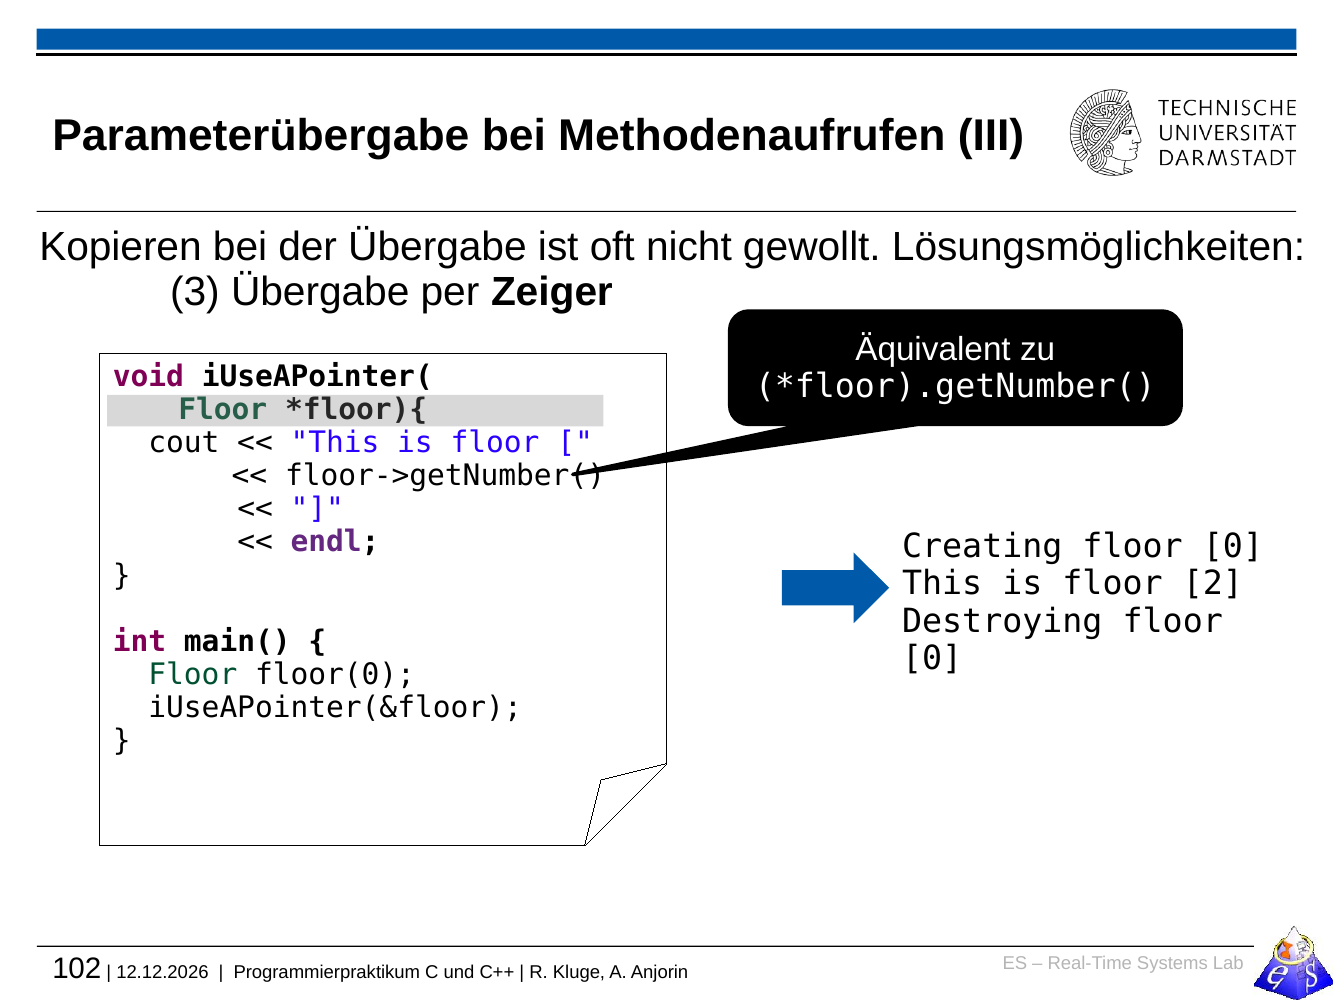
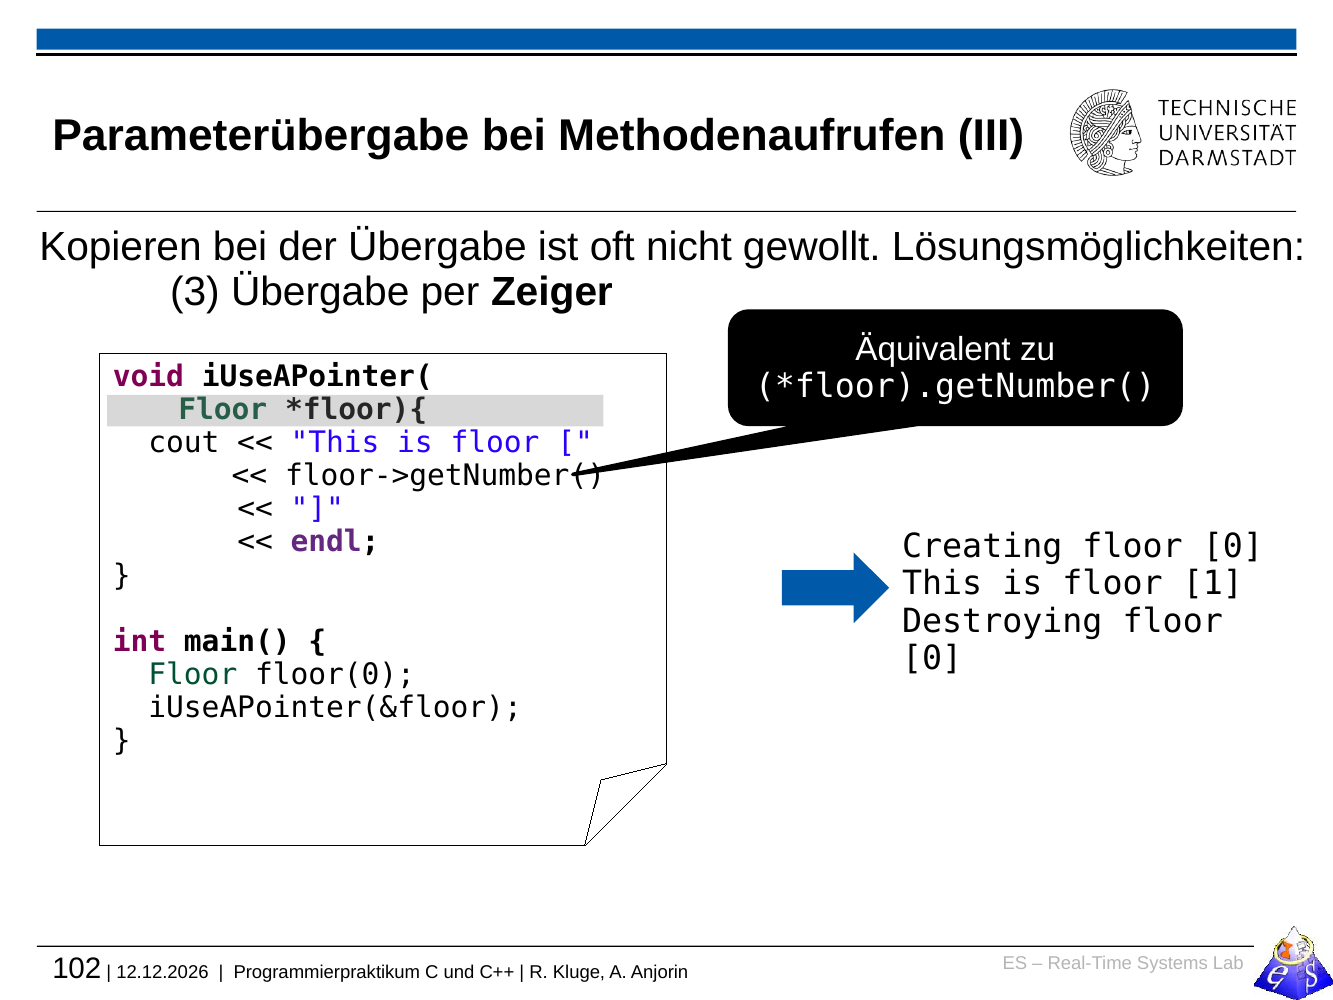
2: 2 -> 1 (1213, 584)
